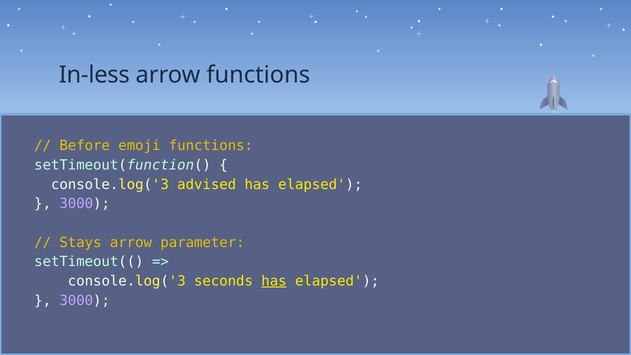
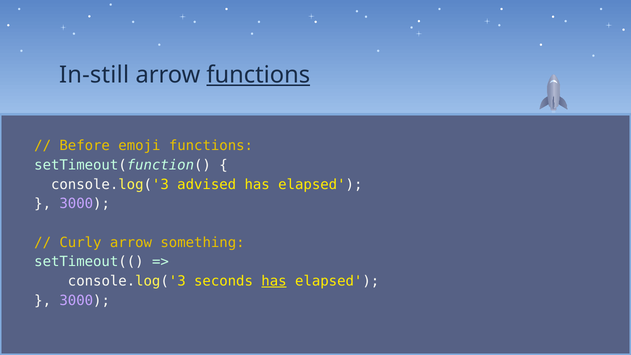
In-less: In-less -> In-still (94, 75)
functions underline: none -> present (258, 75)
Stays: Stays -> Curly (80, 242)
parameter: parameter -> something (203, 242)
